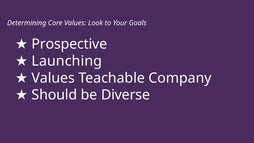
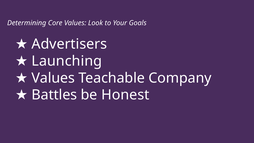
Prospective: Prospective -> Advertisers (69, 44)
Should: Should -> Battles (54, 95)
Diverse: Diverse -> Honest (125, 95)
